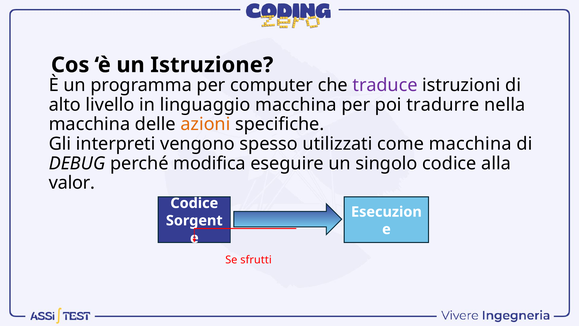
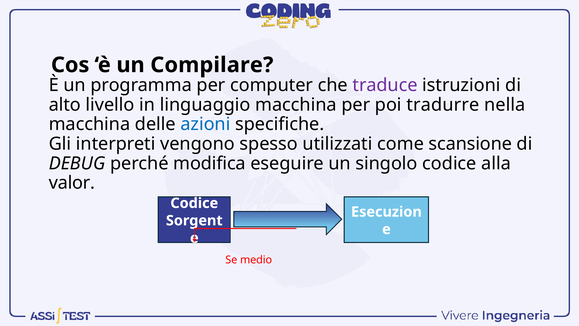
Istruzione: Istruzione -> Compilare (212, 65)
azioni colour: orange -> blue (205, 124)
come macchina: macchina -> scansione (470, 144)
sfrutti: sfrutti -> medio (256, 260)
